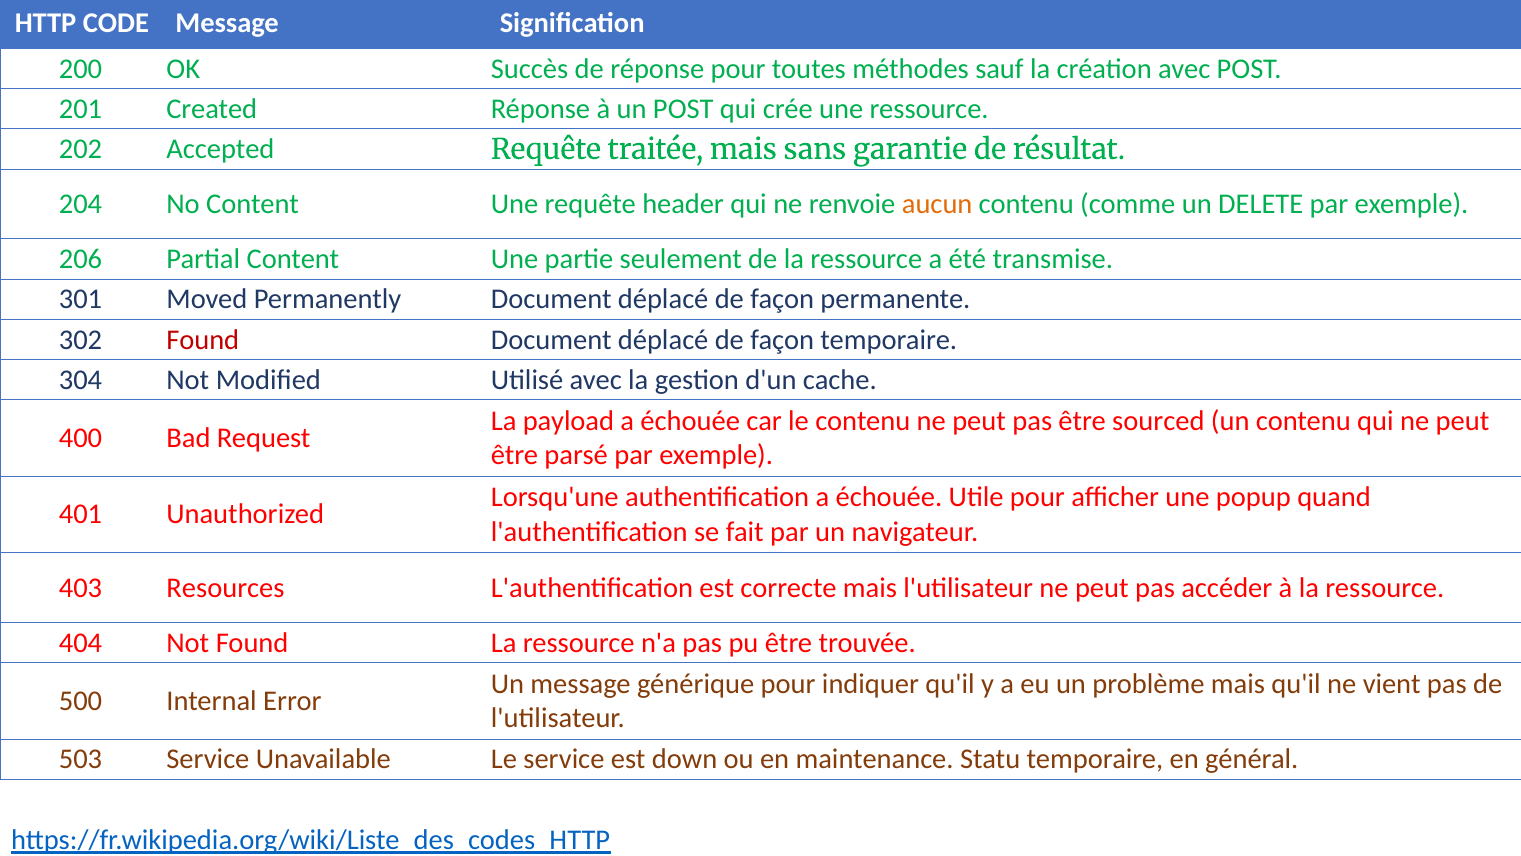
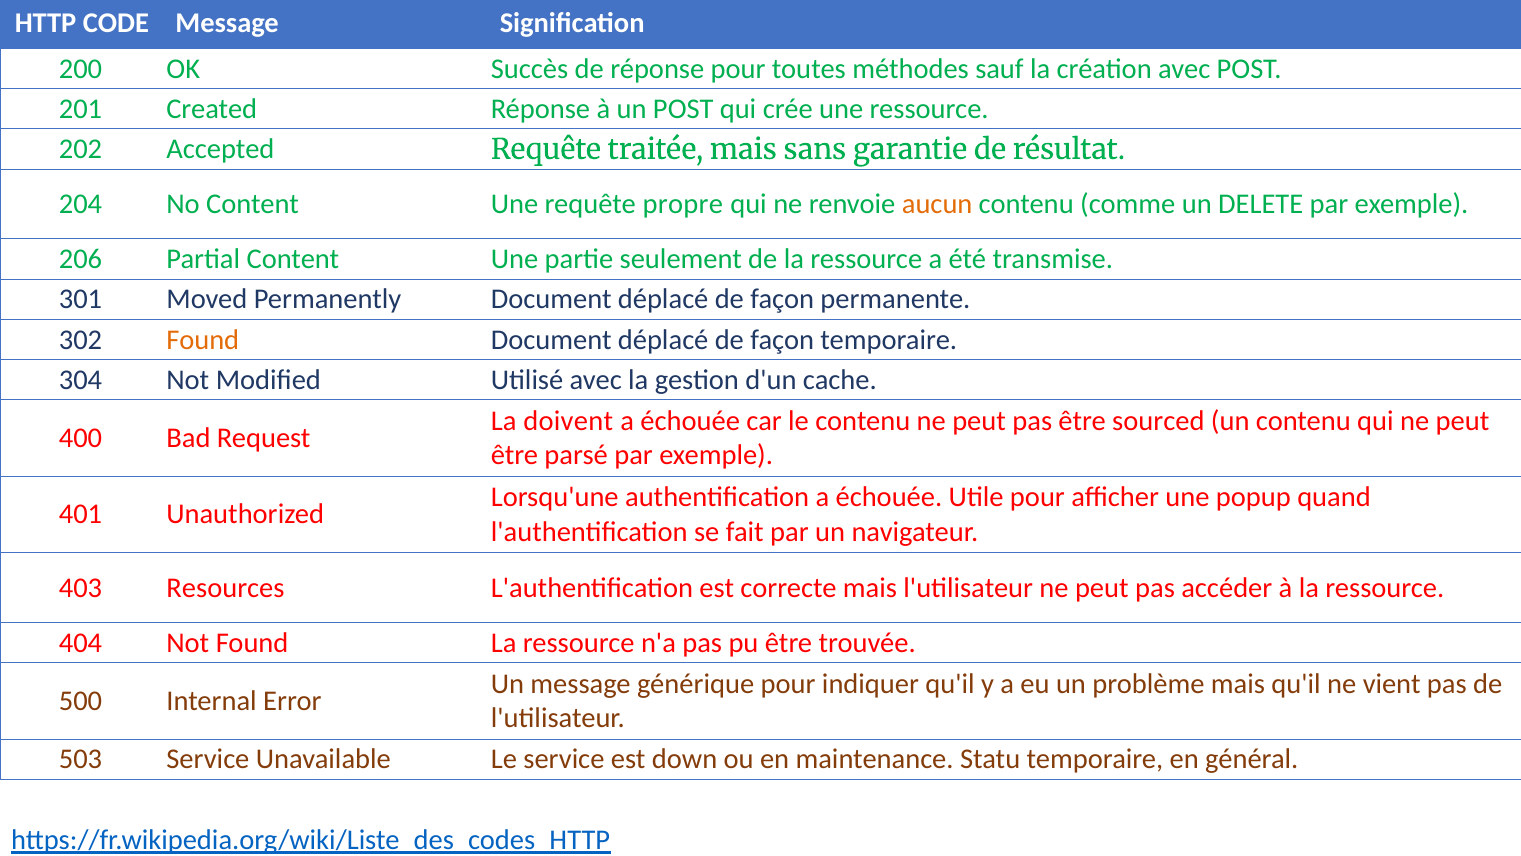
header: header -> propre (683, 204)
Found colour: red -> orange (203, 339)
payload: payload -> doivent (568, 420)
